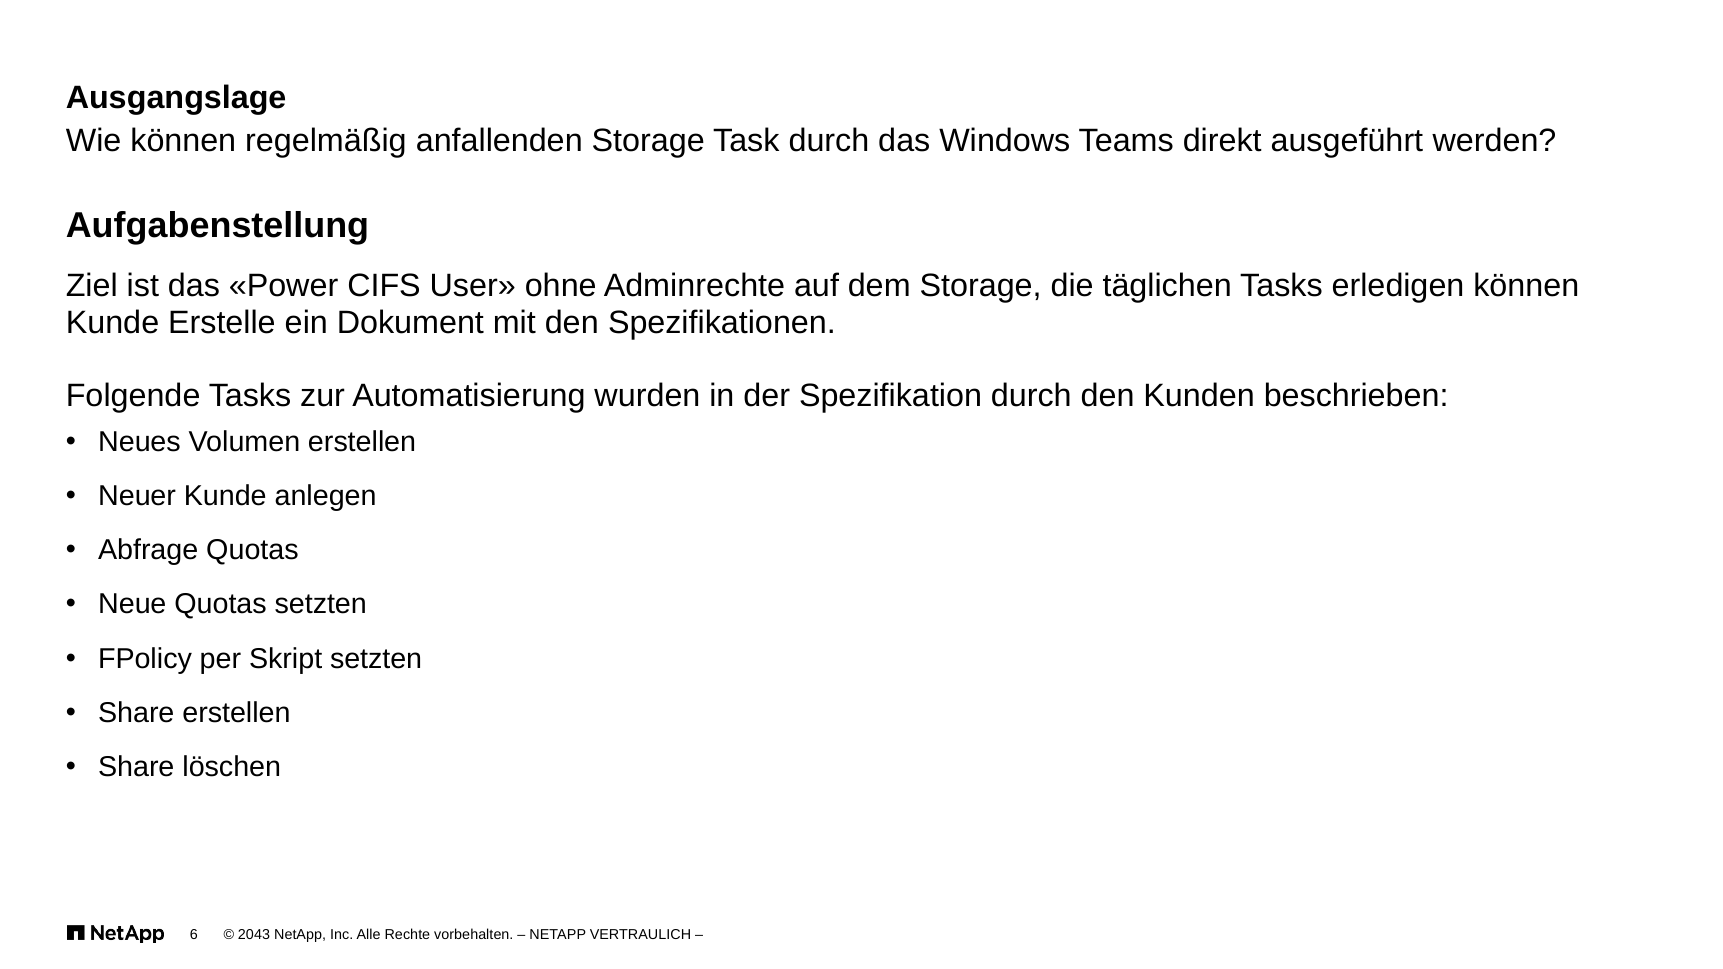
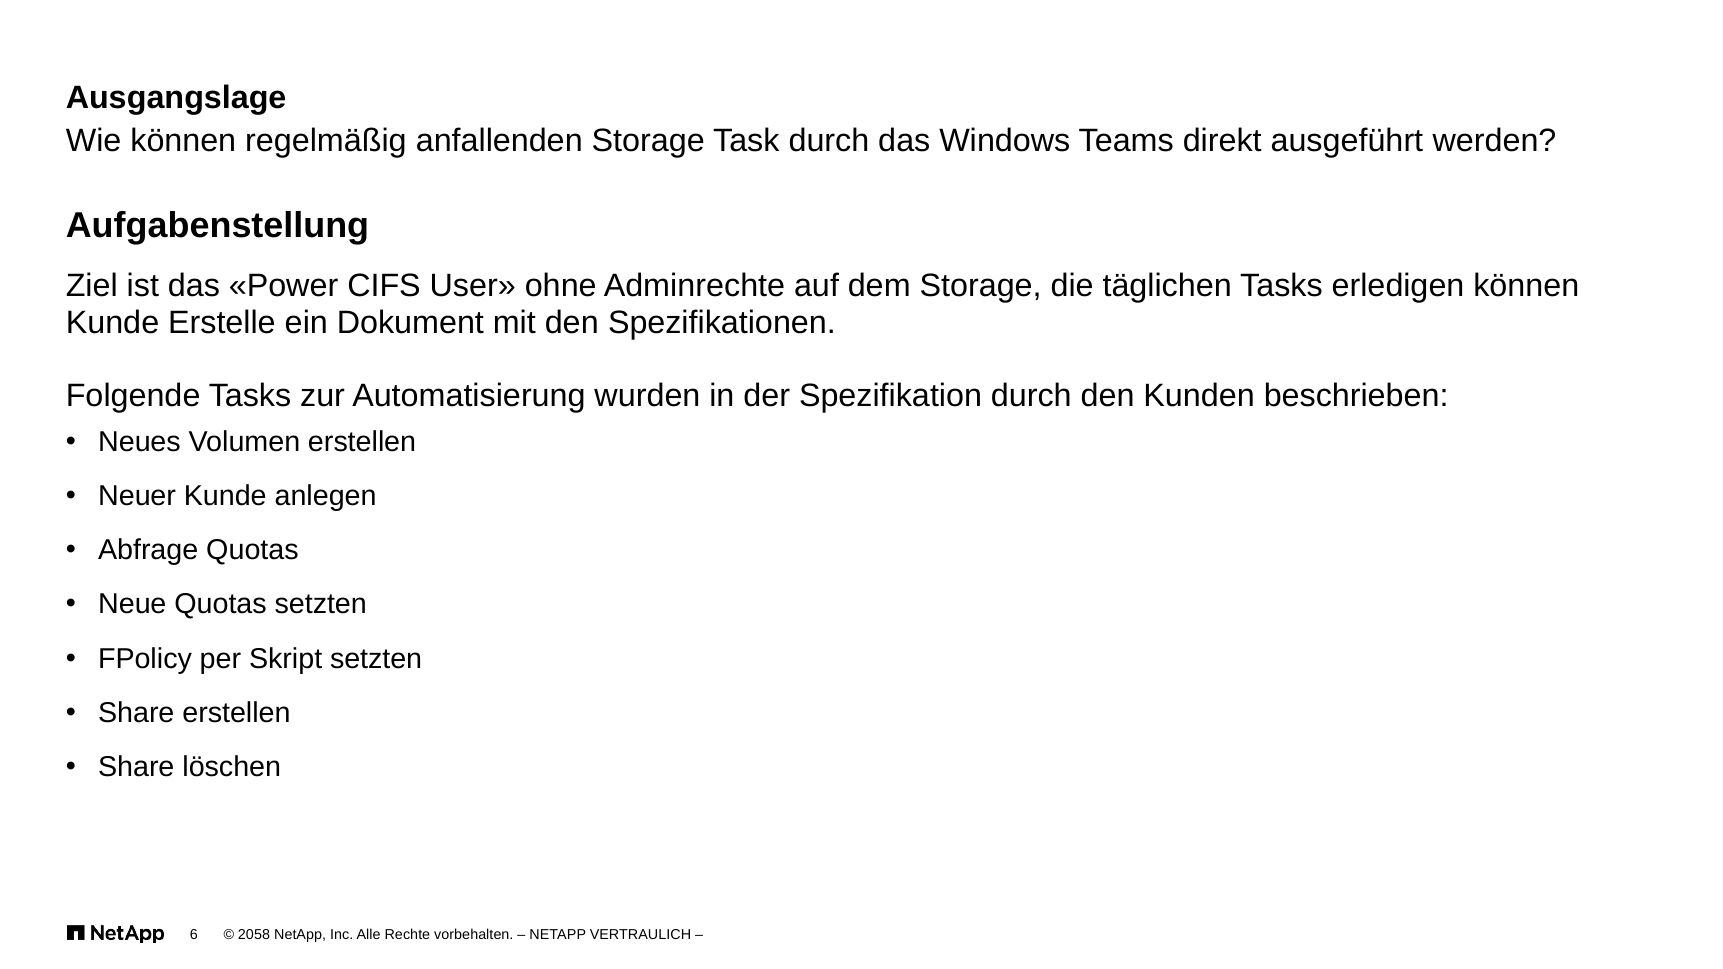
2043: 2043 -> 2058 (254, 935)
